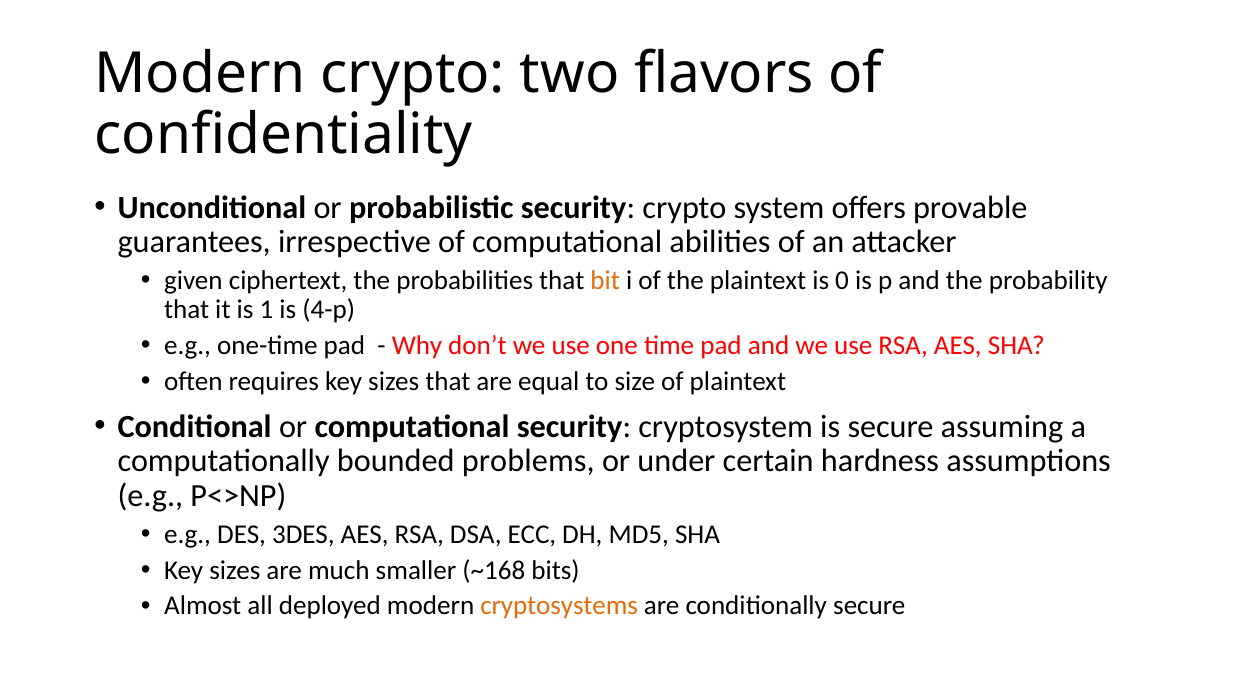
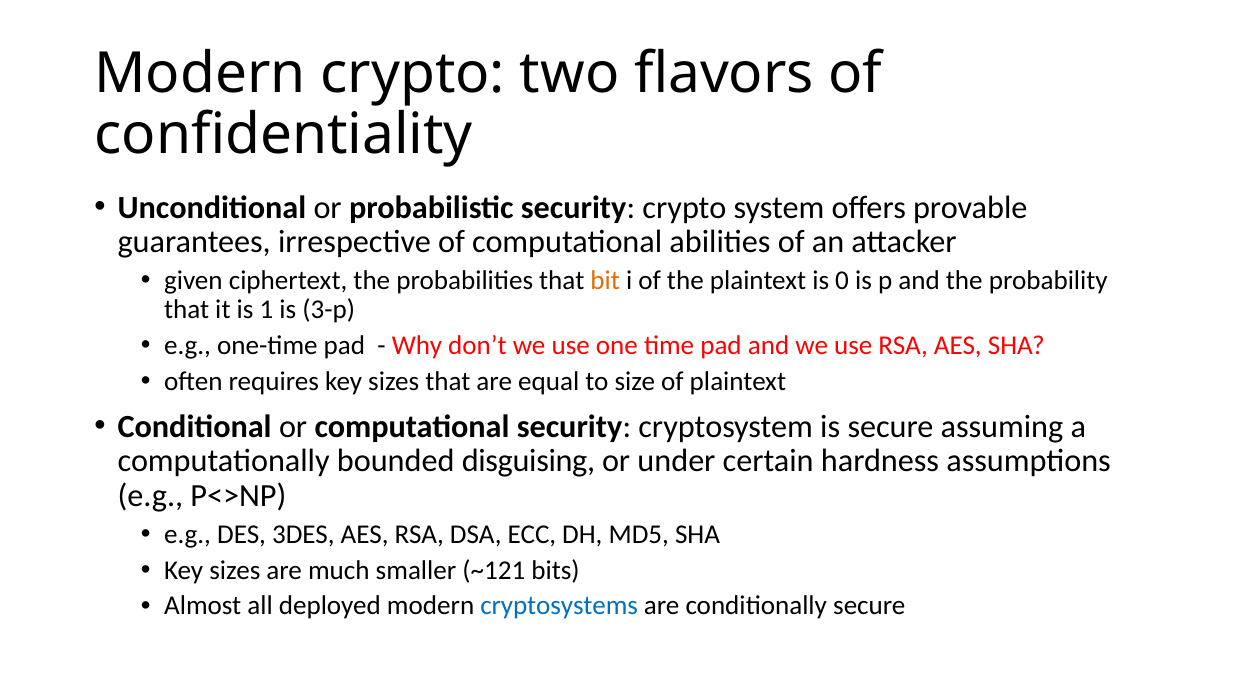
4-p: 4-p -> 3-p (329, 310)
problems: problems -> disguising (528, 461)
~168: ~168 -> ~121 (494, 570)
cryptosystems colour: orange -> blue (559, 606)
